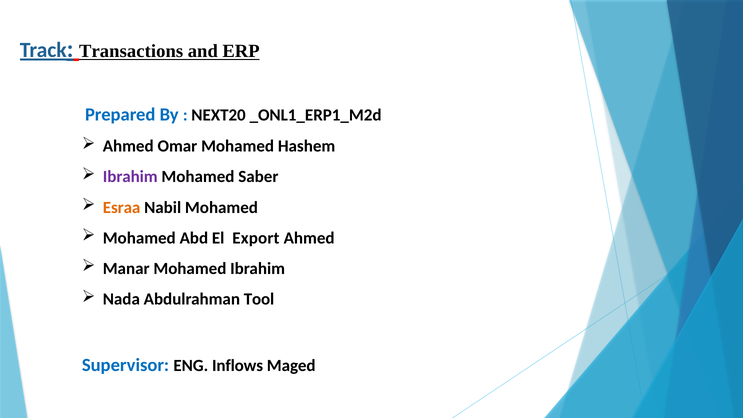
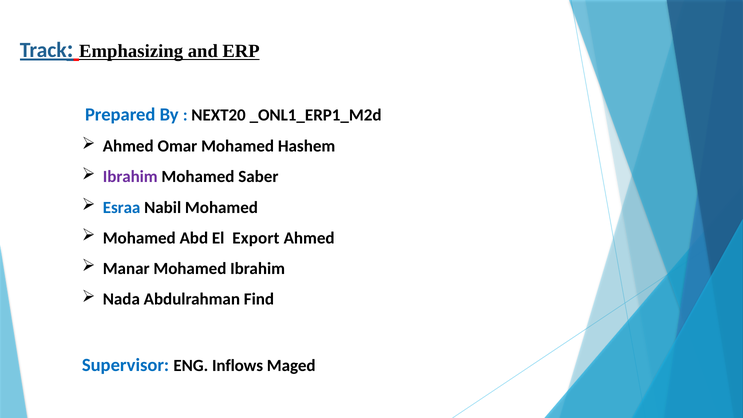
Transactions: Transactions -> Emphasizing (131, 51)
Esraa colour: orange -> blue (122, 207)
Tool: Tool -> Find (259, 299)
